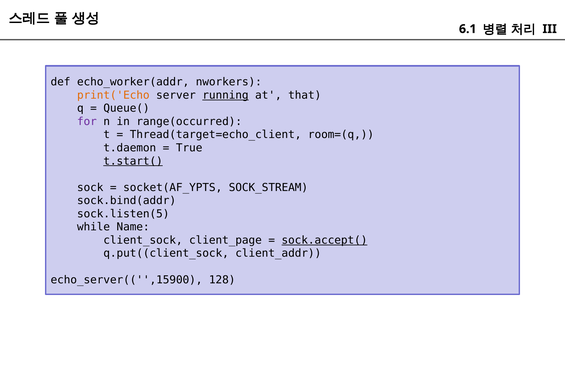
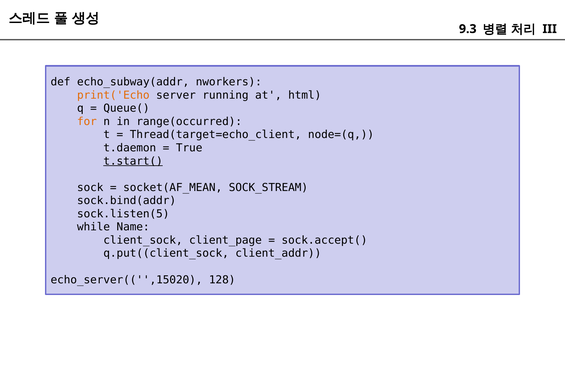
6.1: 6.1 -> 9.3 (468, 29)
echo_worker(addr: echo_worker(addr -> echo_subway(addr (133, 82)
running underline: present -> none (226, 95)
that: that -> html (305, 95)
for colour: purple -> orange (87, 122)
room=(q: room=(q -> node=(q (341, 135)
socket(AF_YPTS: socket(AF_YPTS -> socket(AF_MEAN (173, 187)
sock.accept( underline: present -> none (324, 240)
echo_server(('',15900: echo_server(('',15900 -> echo_server(('',15020 (127, 280)
